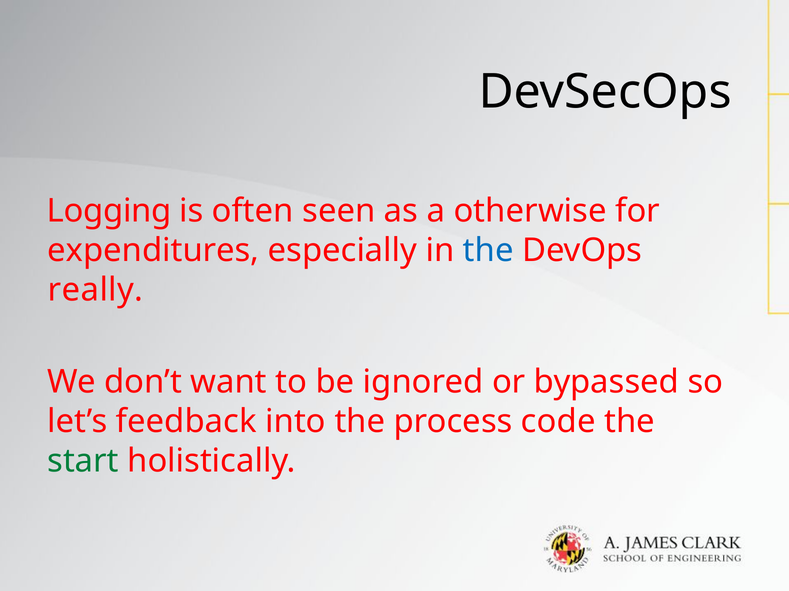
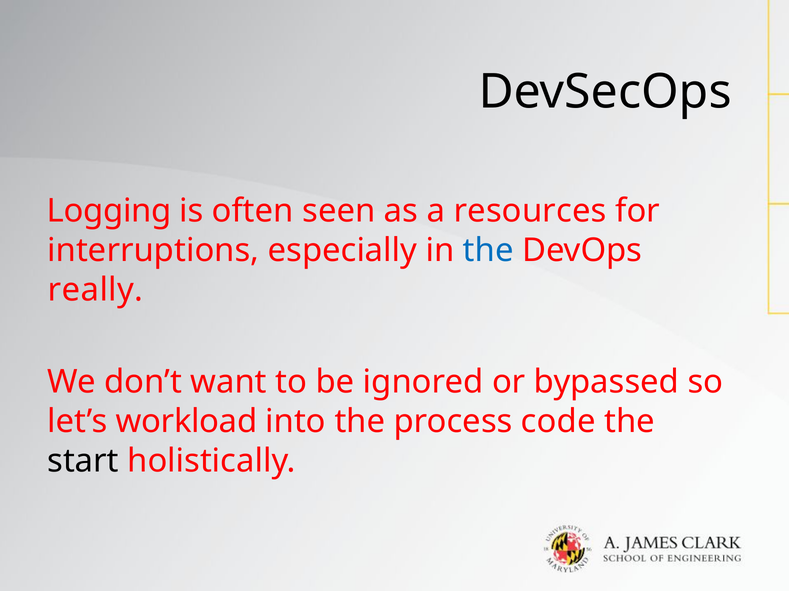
otherwise: otherwise -> resources (530, 211)
expenditures: expenditures -> interruptions (153, 251)
feedback: feedback -> workload (186, 422)
start colour: green -> black (83, 461)
